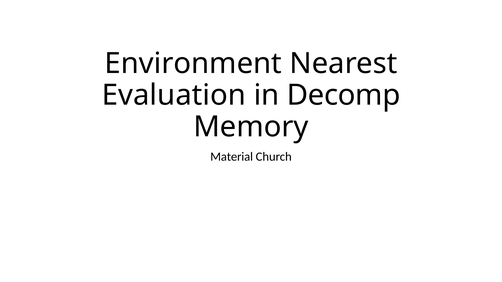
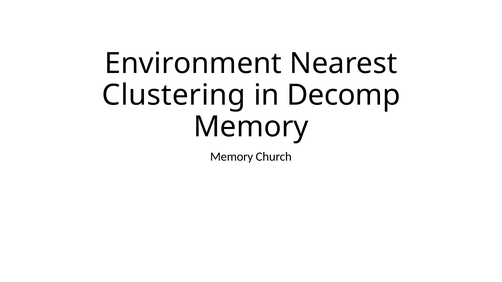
Evaluation: Evaluation -> Clustering (174, 95)
Material: Material -> Memory (232, 157)
